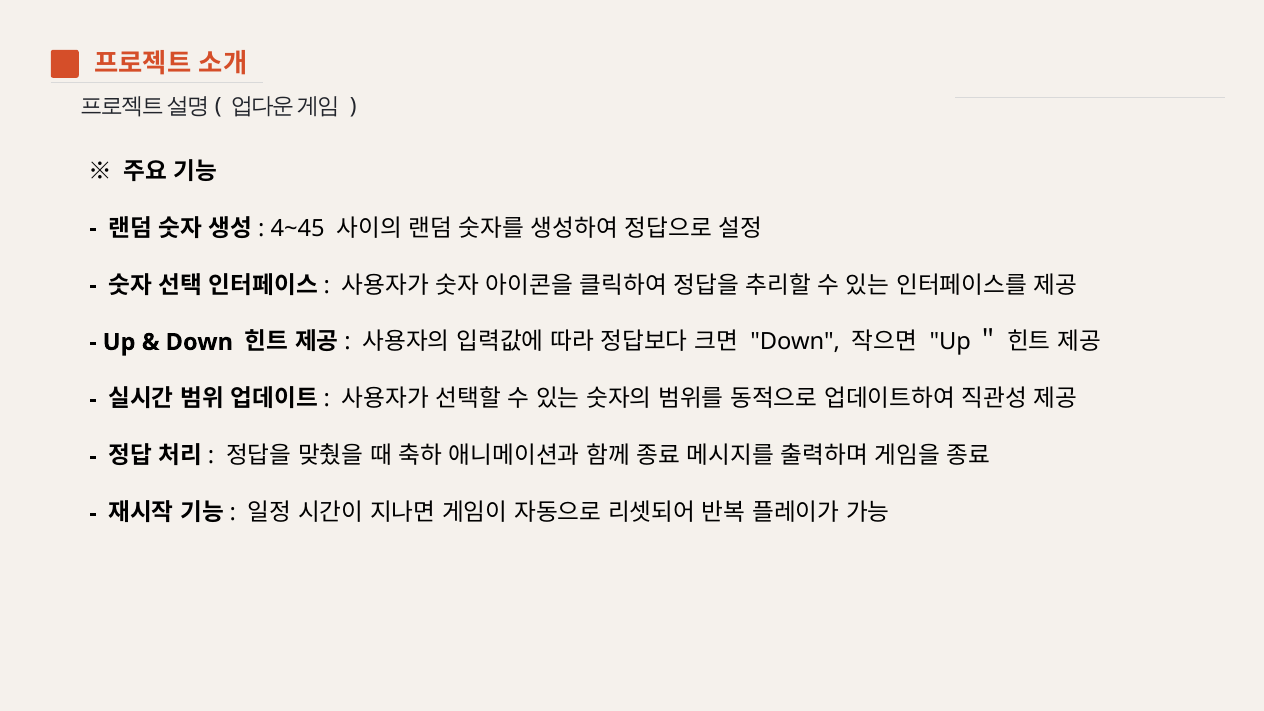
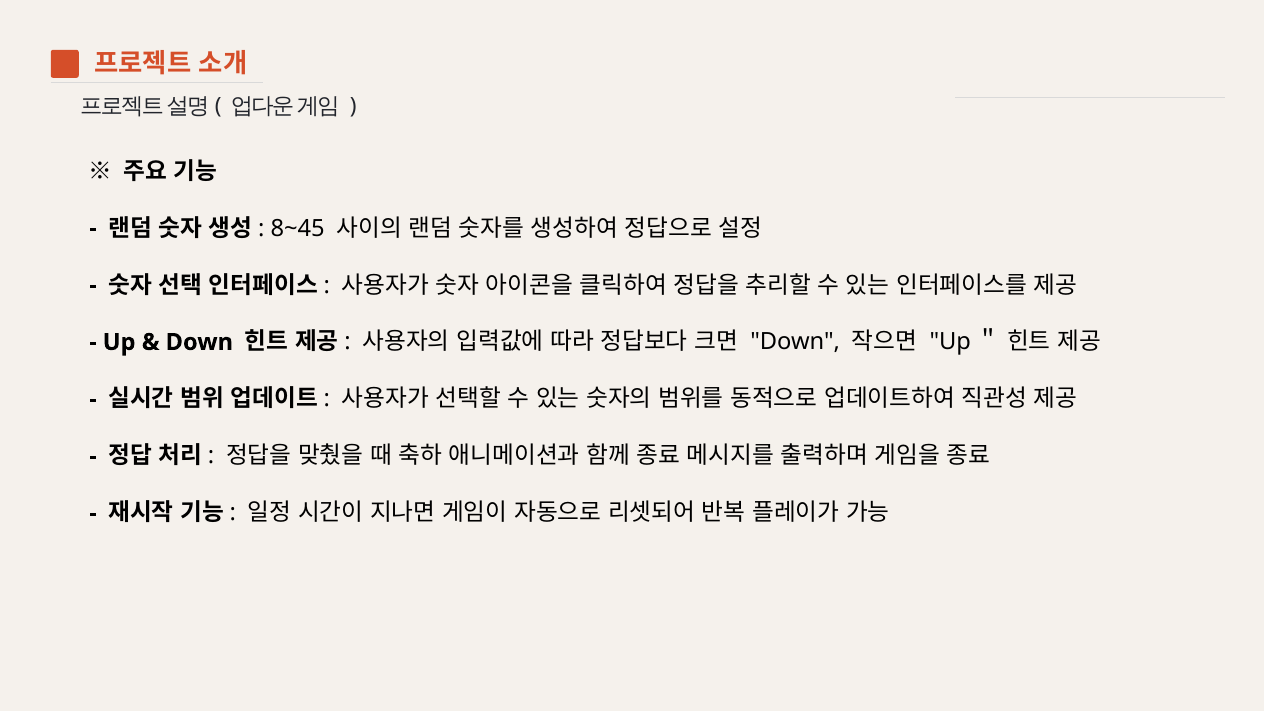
4~45: 4~45 -> 8~45 (298, 228)
